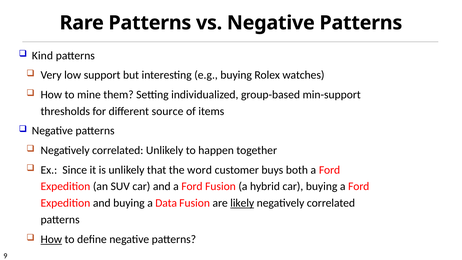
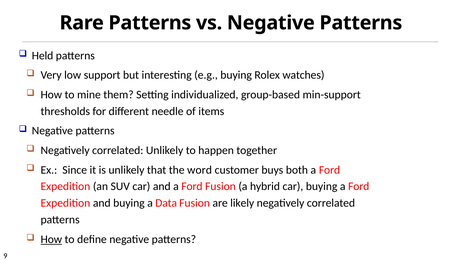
Kind: Kind -> Held (43, 56)
source: source -> needle (168, 111)
likely underline: present -> none (242, 203)
